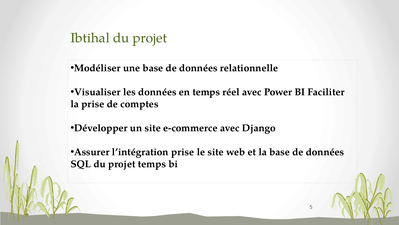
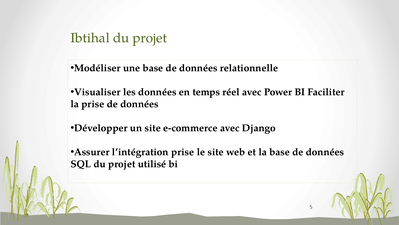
prise de comptes: comptes -> données (139, 104)
projet temps: temps -> utilisé (152, 164)
